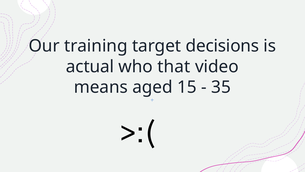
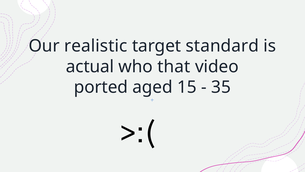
training: training -> realistic (96, 46)
decisions: decisions -> standard (222, 46)
means: means -> ported (101, 87)
